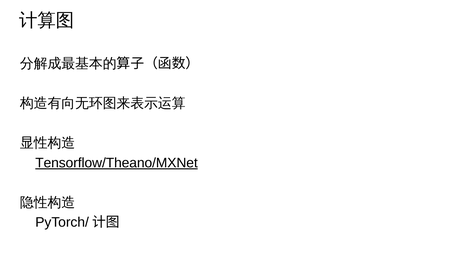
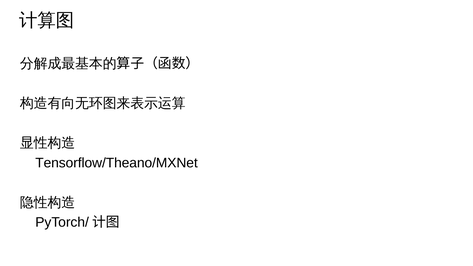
Tensorflow/Theano/MXNet underline: present -> none (117, 163)
